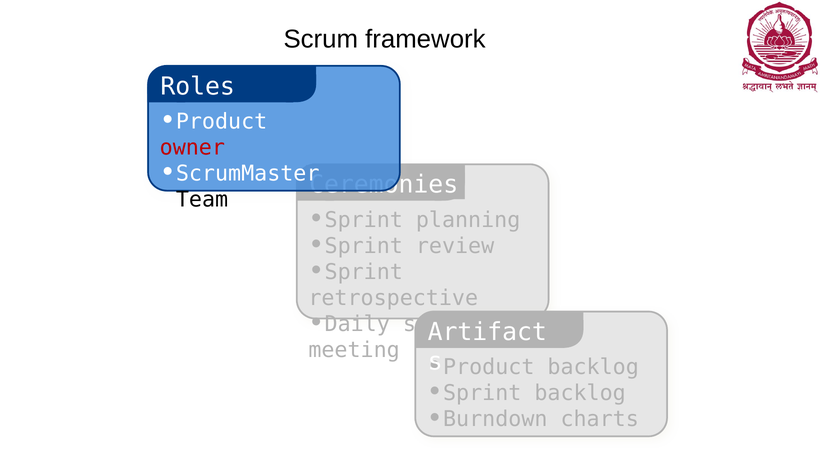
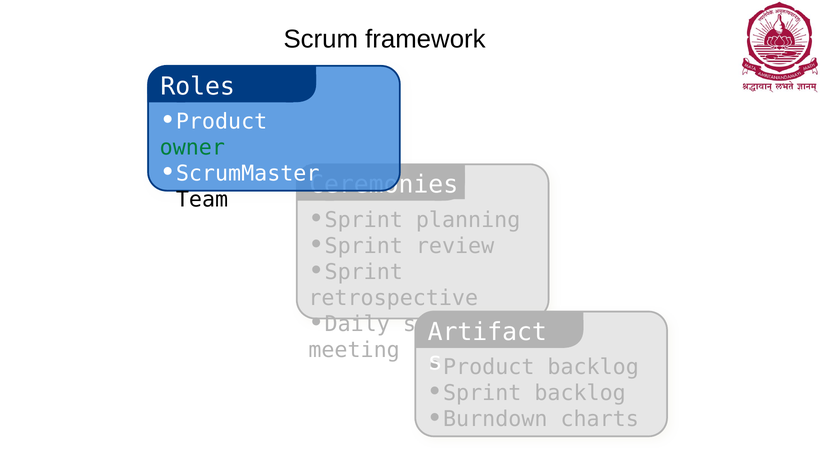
owner colour: red -> green (192, 147)
